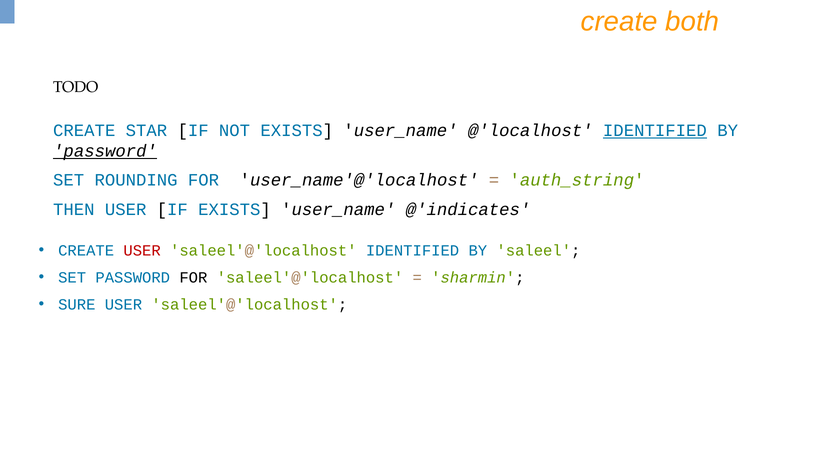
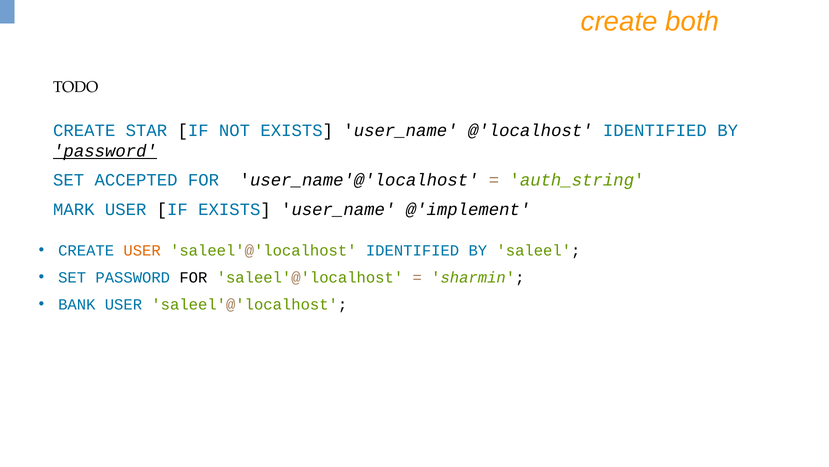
IDENTIFIED underline: present -> none (655, 130)
ROUNDING: ROUNDING -> ACCEPTED (136, 180)
THEN: THEN -> MARK (74, 209)
@'indicates: @'indicates -> @'implement (468, 209)
USER colour: red -> orange (142, 250)
SURE: SURE -> BANK (77, 304)
